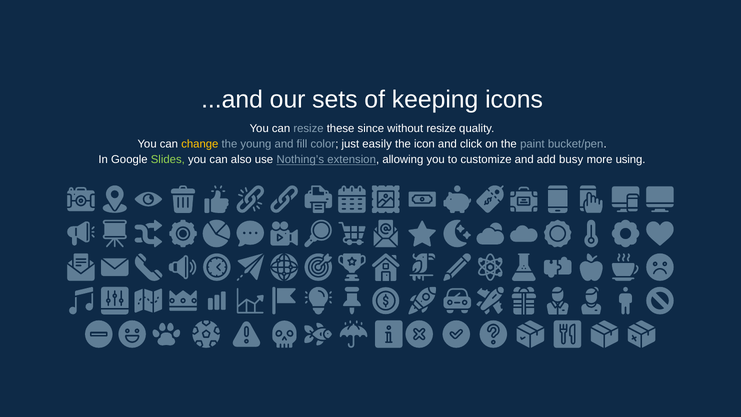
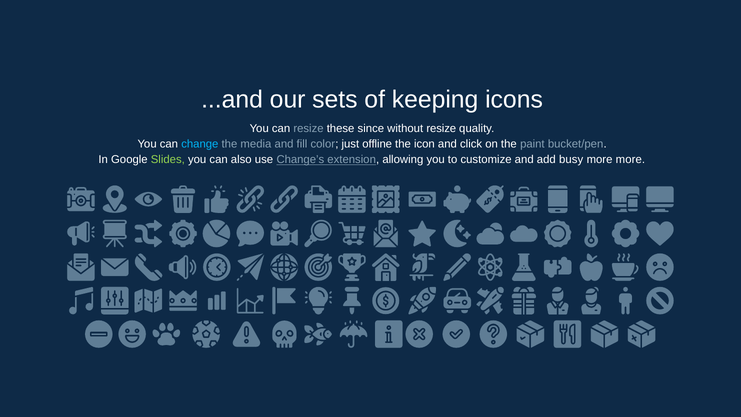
change colour: yellow -> light blue (200, 144)
young: young -> media (256, 144)
easily: easily -> offline (377, 144)
Nothing’s: Nothing’s -> Change’s (300, 160)
more using: using -> more (630, 160)
